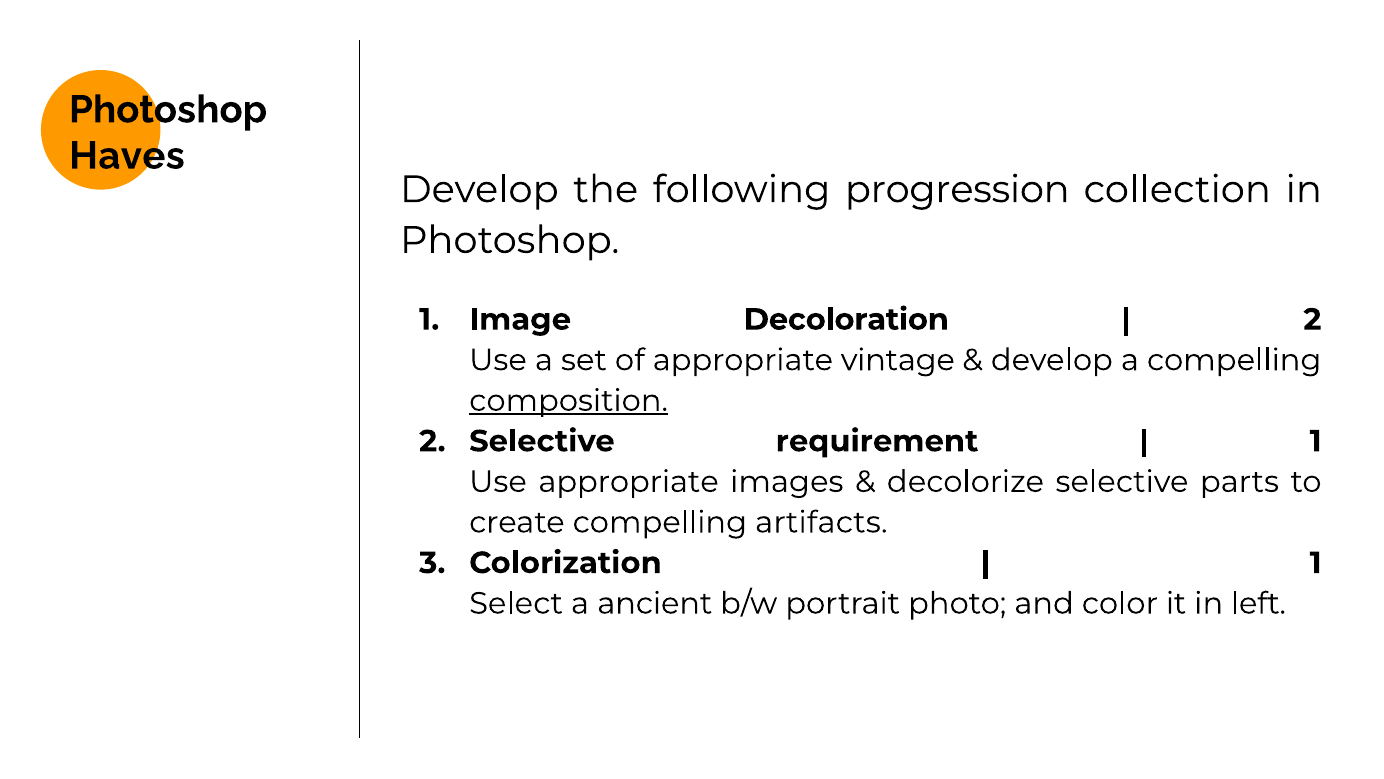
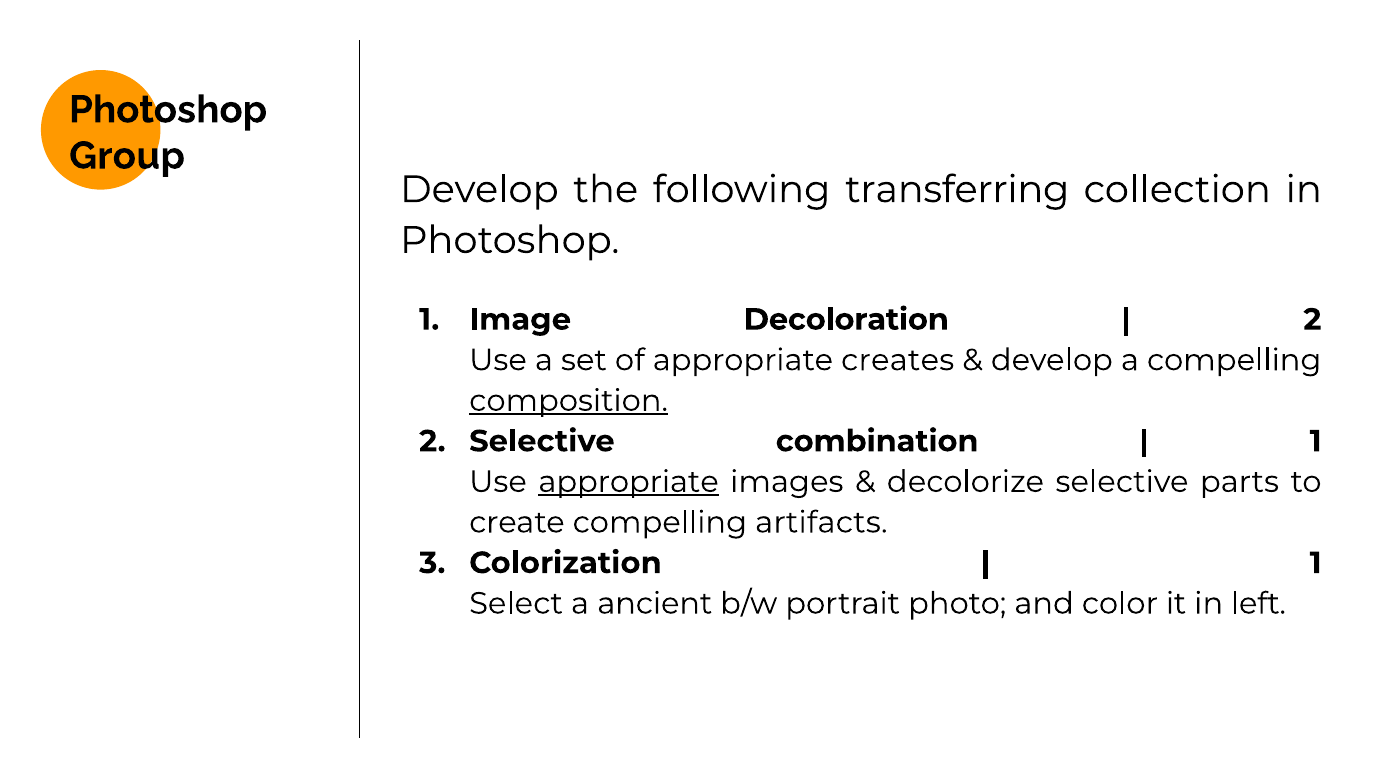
Haves: Haves -> Group (127, 156)
progression: progression -> transferring (957, 189)
vintage: vintage -> creates (898, 360)
requirement: requirement -> combination (877, 441)
appropriate underline: none -> present (629, 482)
